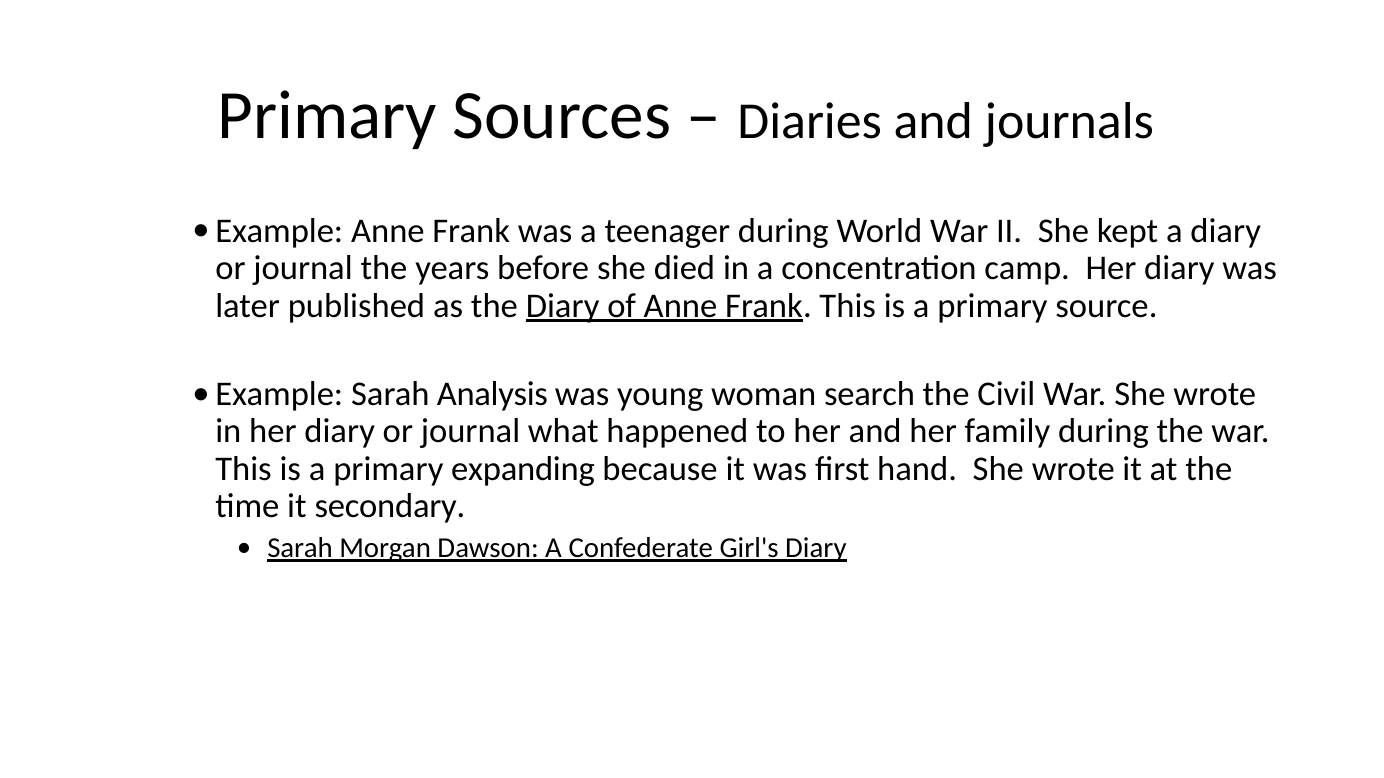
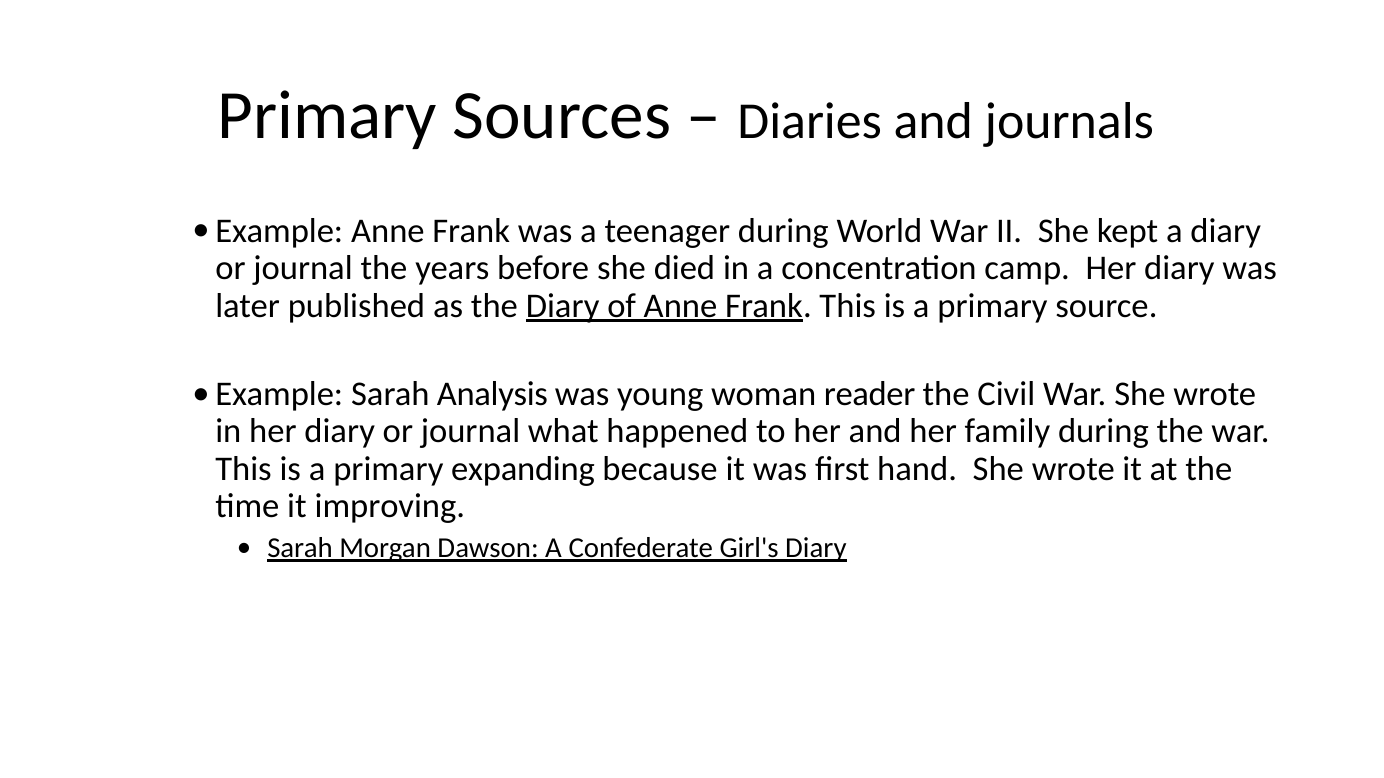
search: search -> reader (870, 394)
secondary: secondary -> improving (390, 506)
